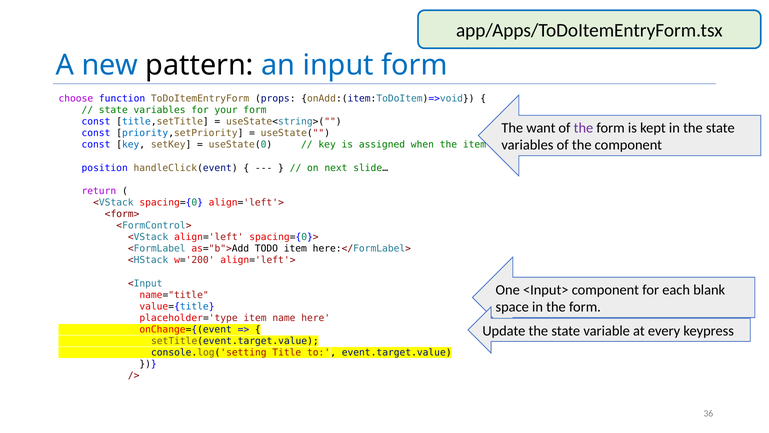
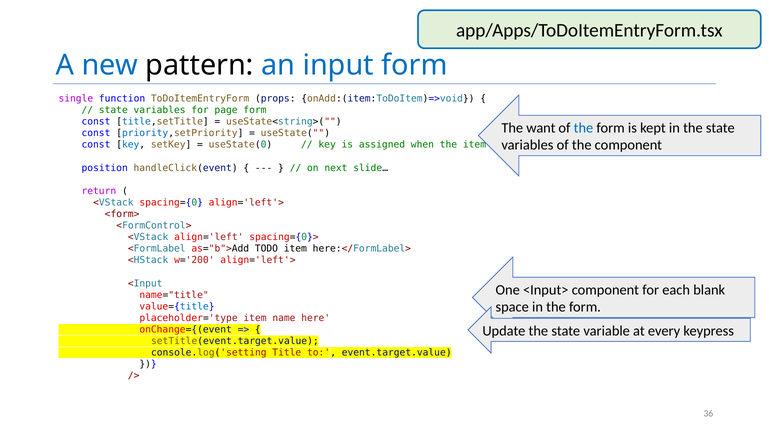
choose: choose -> single (76, 99)
your: your -> page (226, 110)
the colour: purple -> blue (583, 128)
